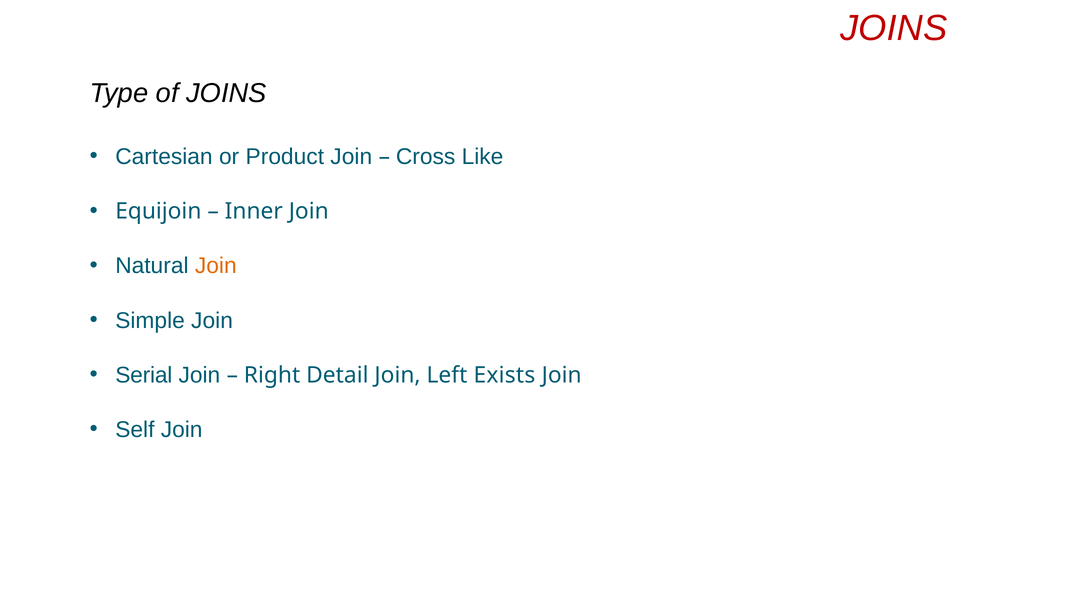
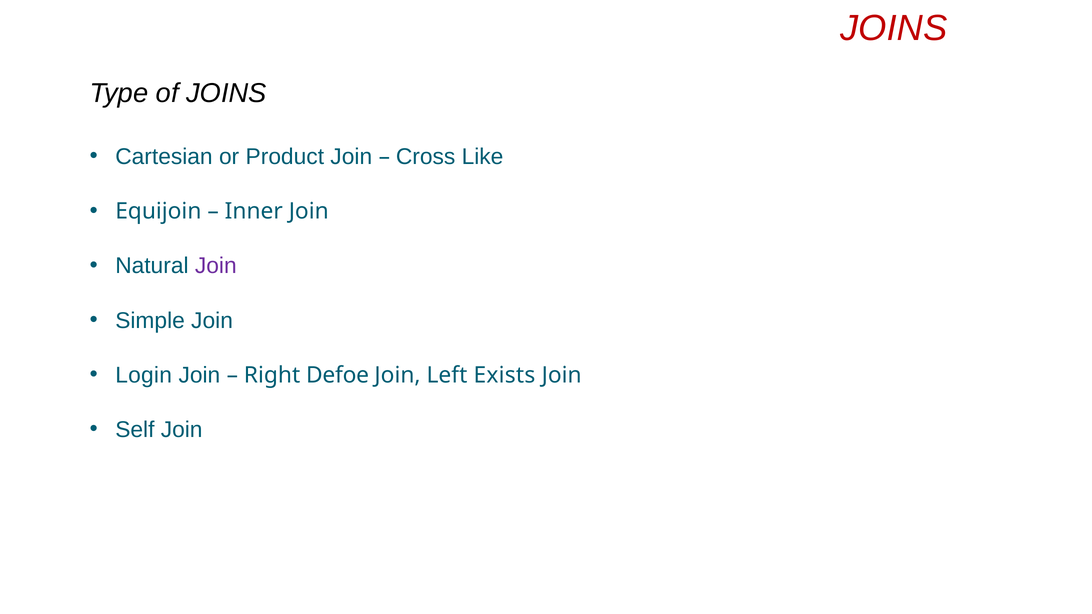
Join colour: orange -> purple (216, 266)
Serial: Serial -> Login (144, 375)
Detail: Detail -> Defoe (338, 375)
